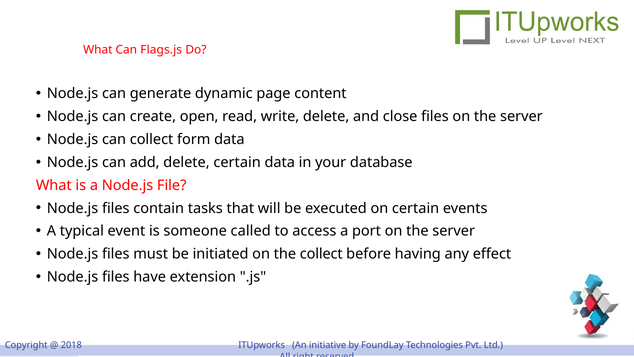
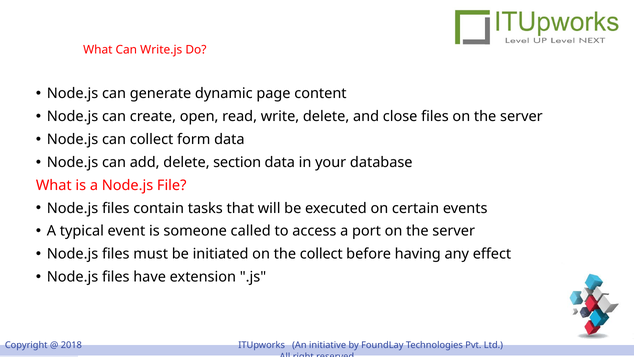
Flags.js: Flags.js -> Write.js (161, 50)
delete certain: certain -> section (237, 162)
